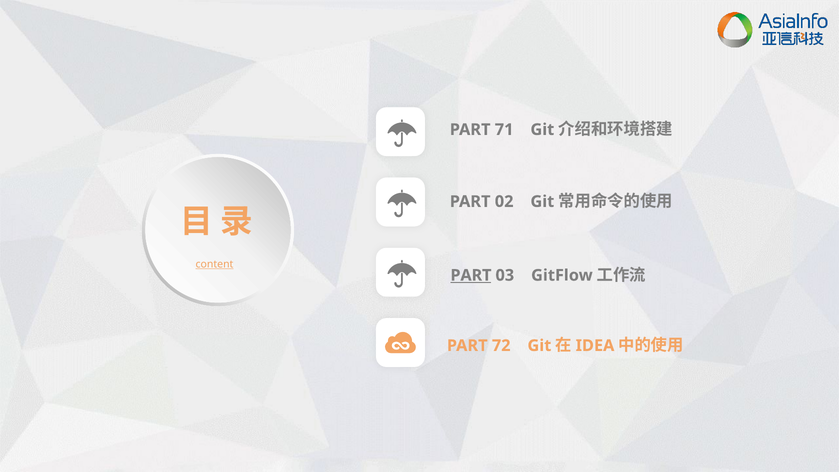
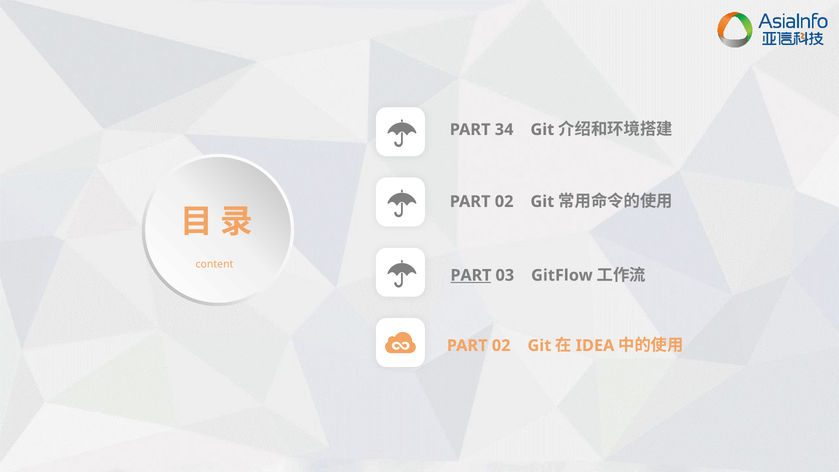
71: 71 -> 34 (504, 130)
content underline: present -> none (214, 264)
72: 72 -> 02 (501, 346)
